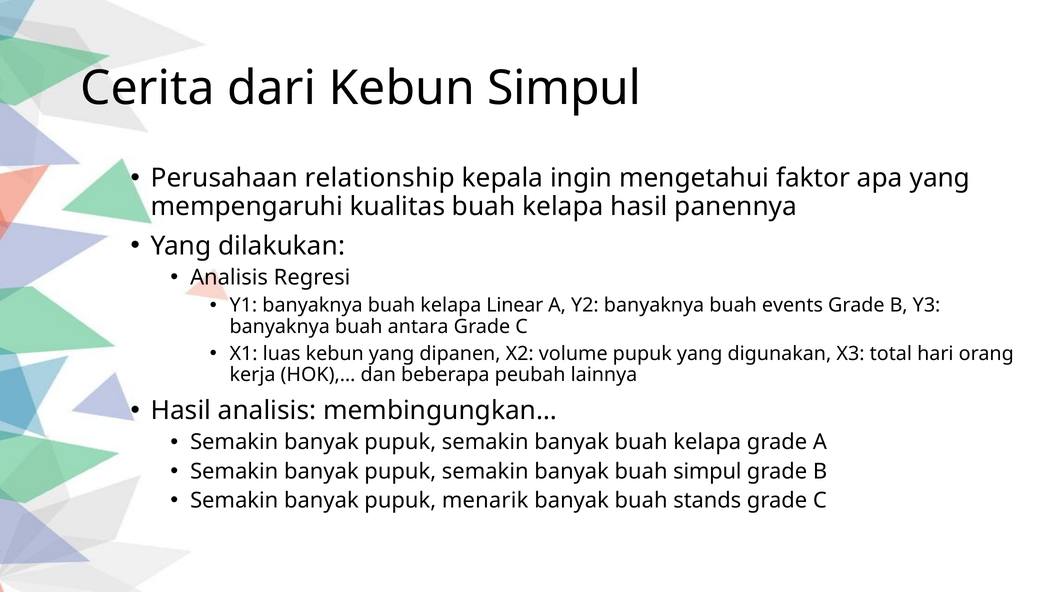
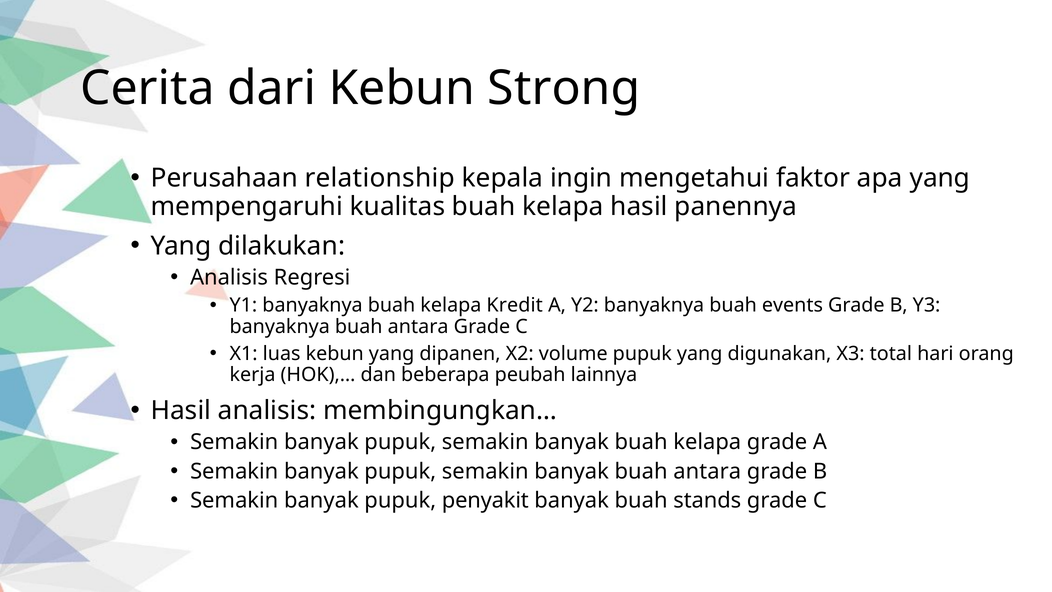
Kebun Simpul: Simpul -> Strong (564, 88)
Linear: Linear -> Kredit (515, 305)
banyak buah simpul: simpul -> antara (707, 471)
menarik: menarik -> penyakit (485, 500)
